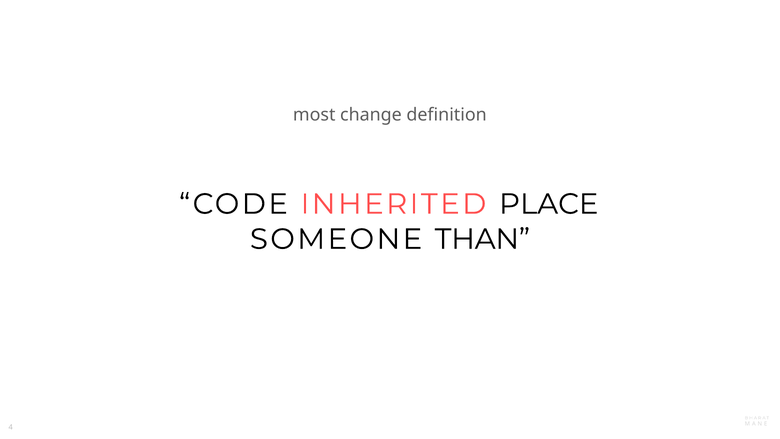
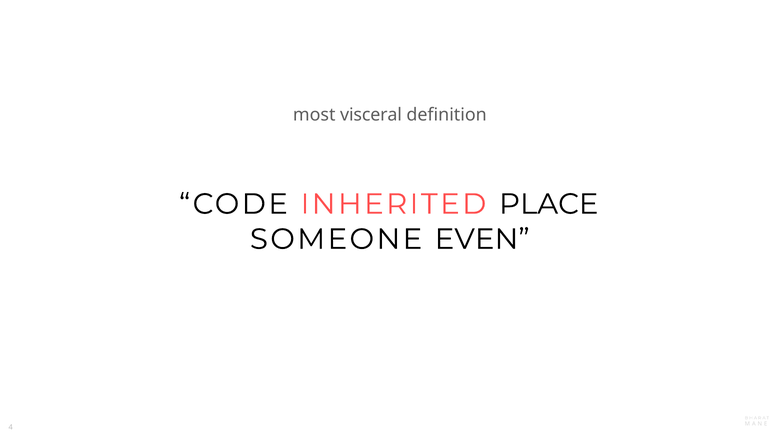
change: change -> visceral (371, 115)
THAN: THAN -> EVEN (482, 239)
